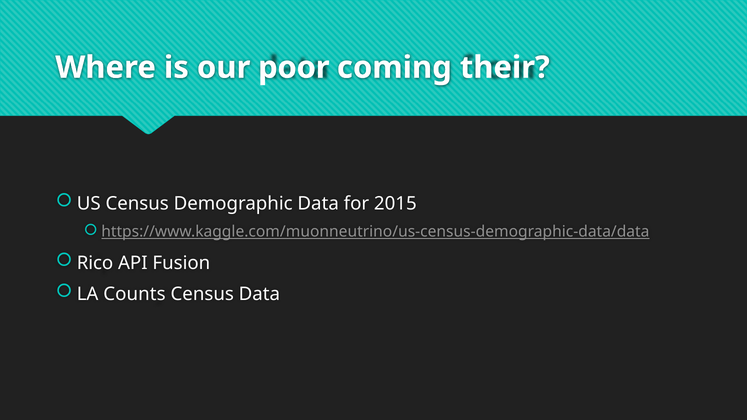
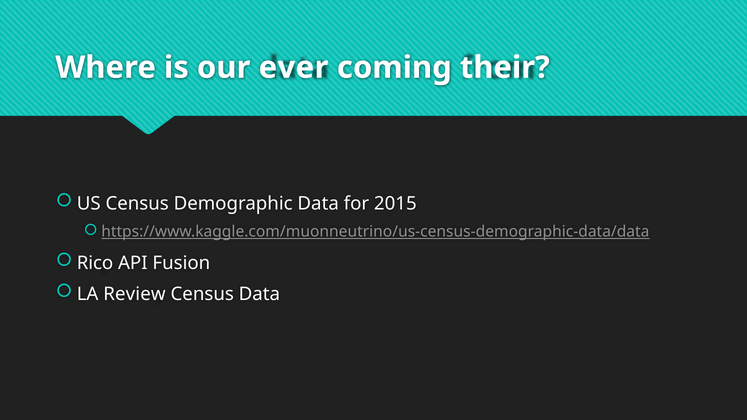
poor: poor -> ever (294, 68)
Counts: Counts -> Review (134, 294)
